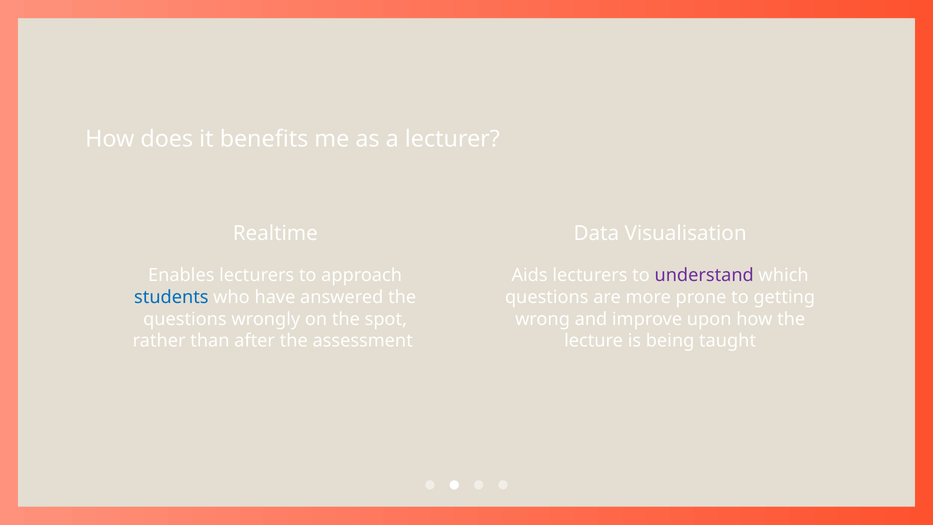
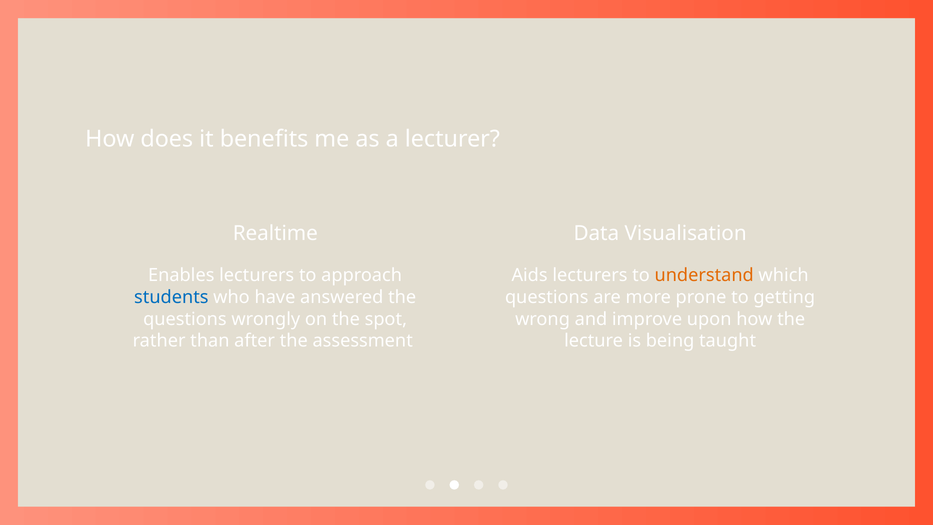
understand colour: purple -> orange (704, 275)
